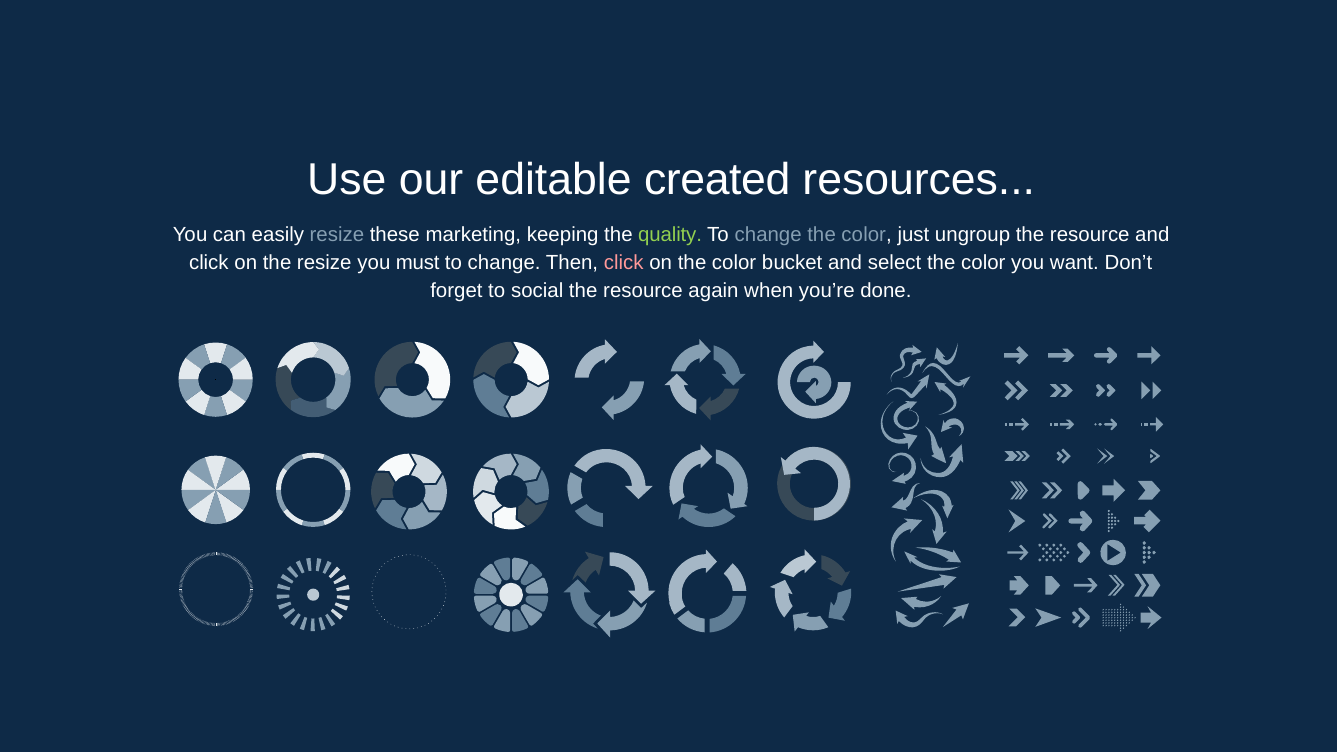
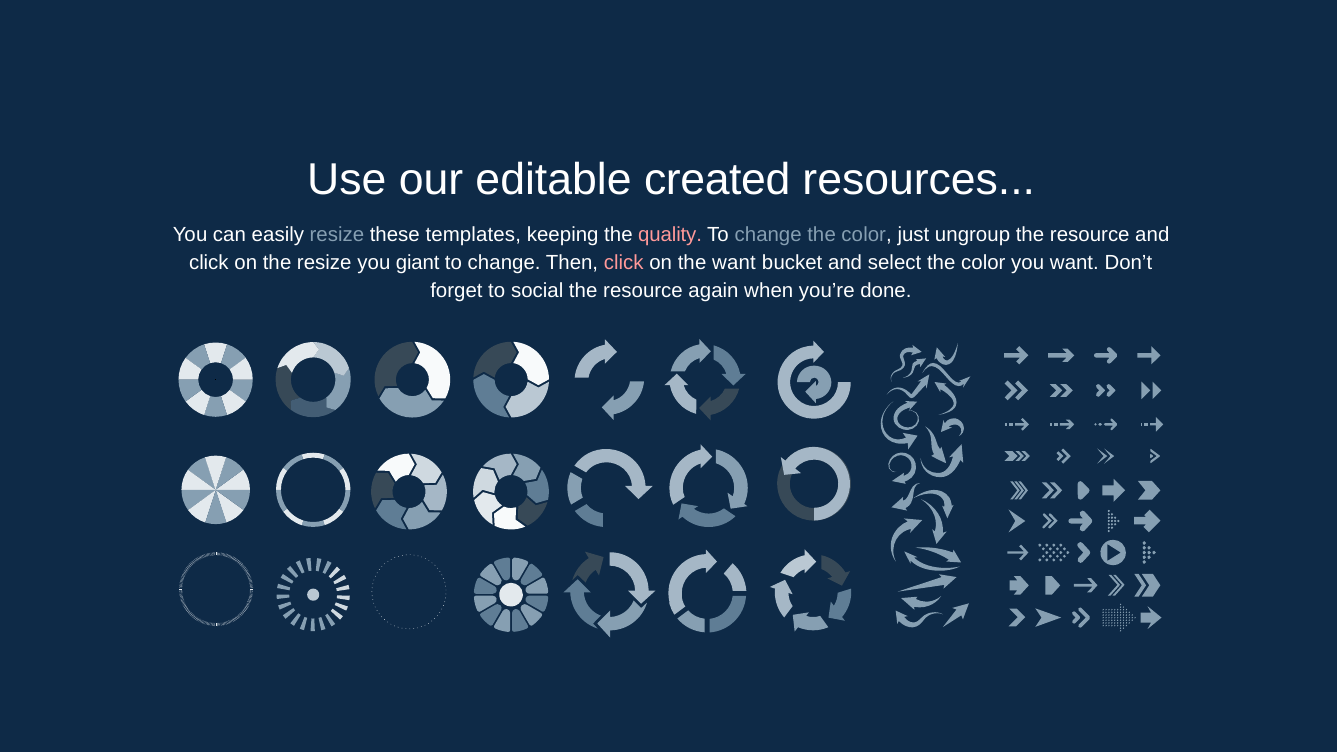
marketing: marketing -> templates (473, 235)
quality colour: light green -> pink (670, 235)
must: must -> giant (418, 263)
on the color: color -> want (734, 263)
